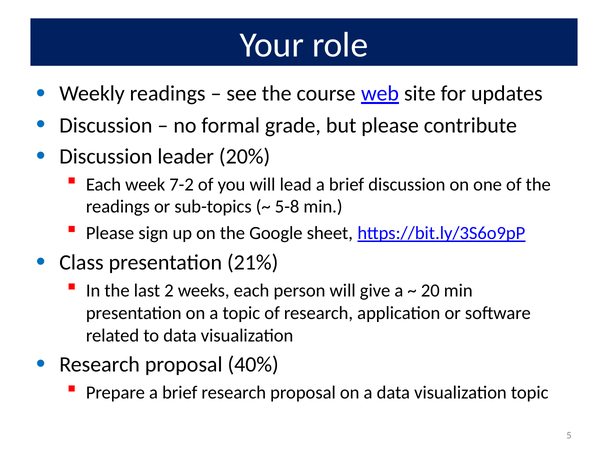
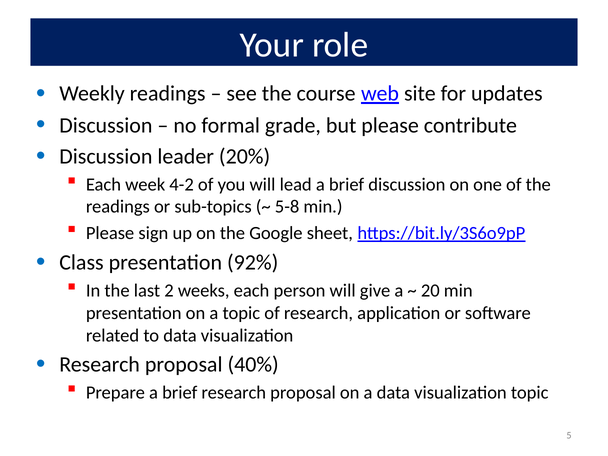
7-2: 7-2 -> 4-2 (182, 185)
21%: 21% -> 92% (253, 263)
